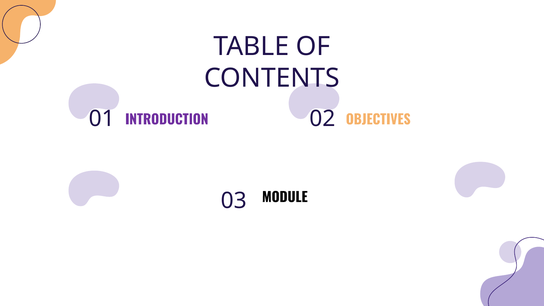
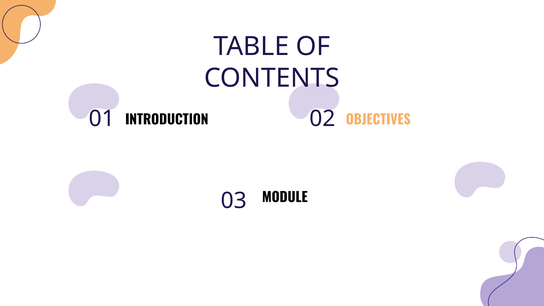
INTRODUCTION colour: purple -> black (167, 120)
